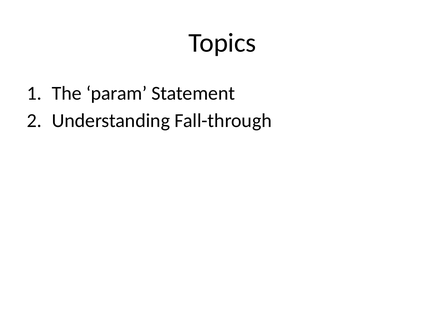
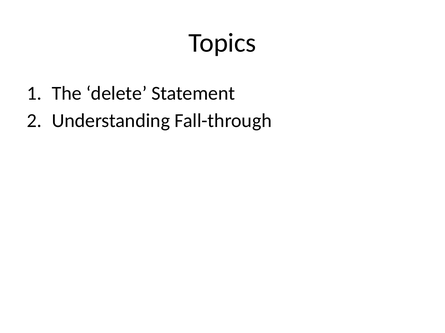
param: param -> delete (116, 93)
